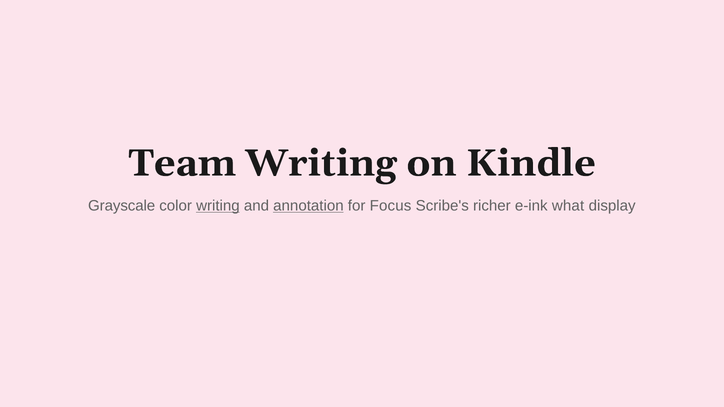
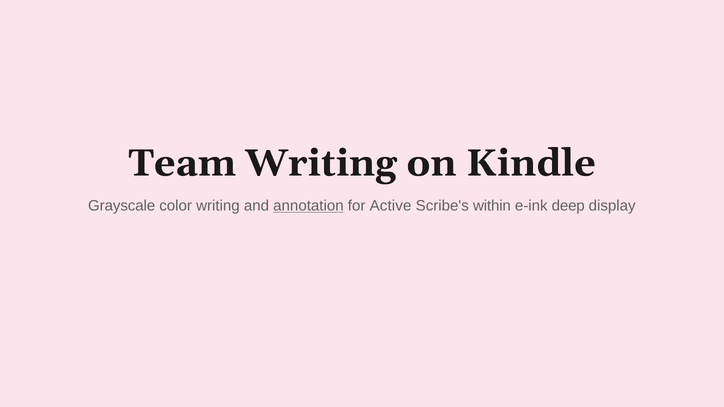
writing underline: present -> none (218, 206)
Focus: Focus -> Active (391, 206)
richer: richer -> within (492, 206)
what: what -> deep (568, 206)
